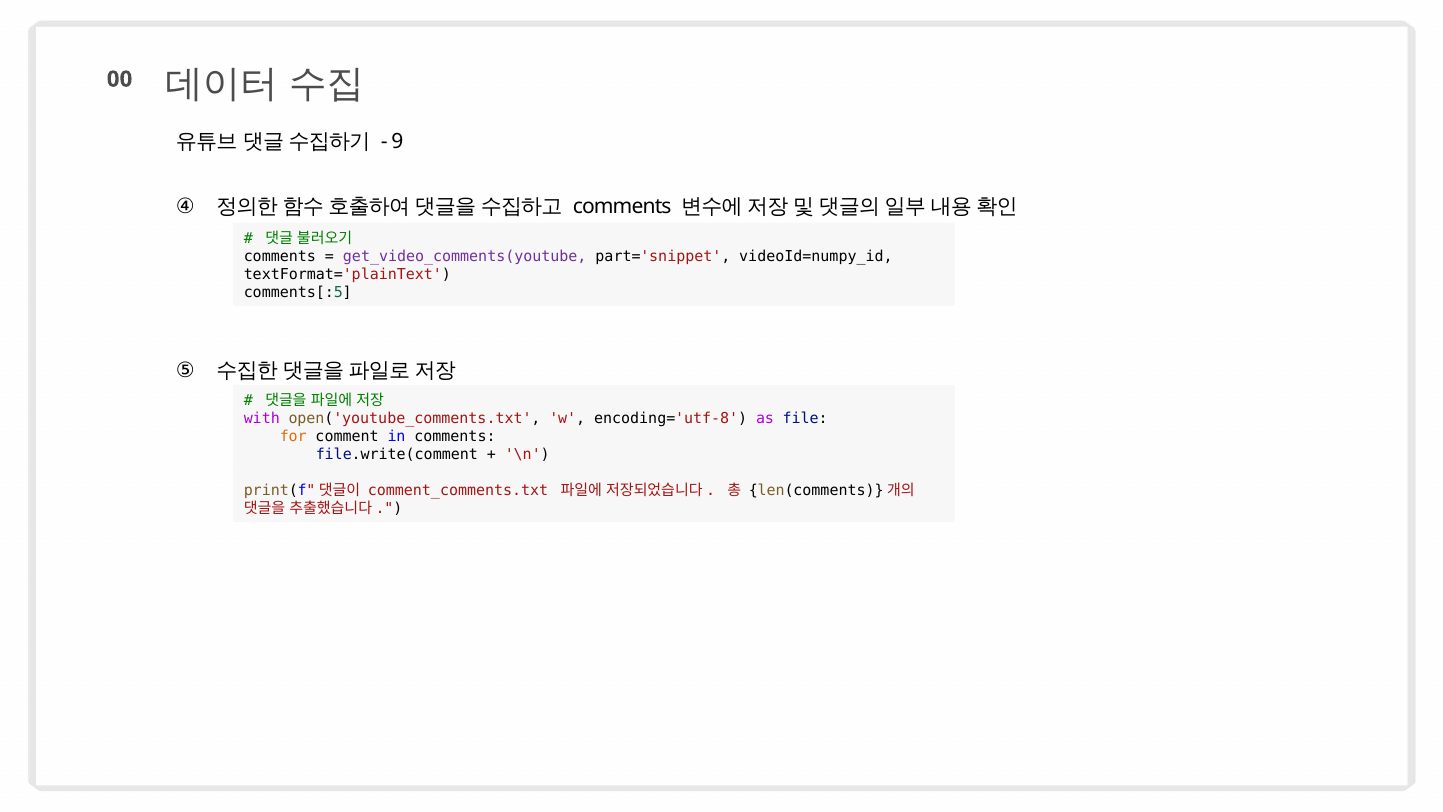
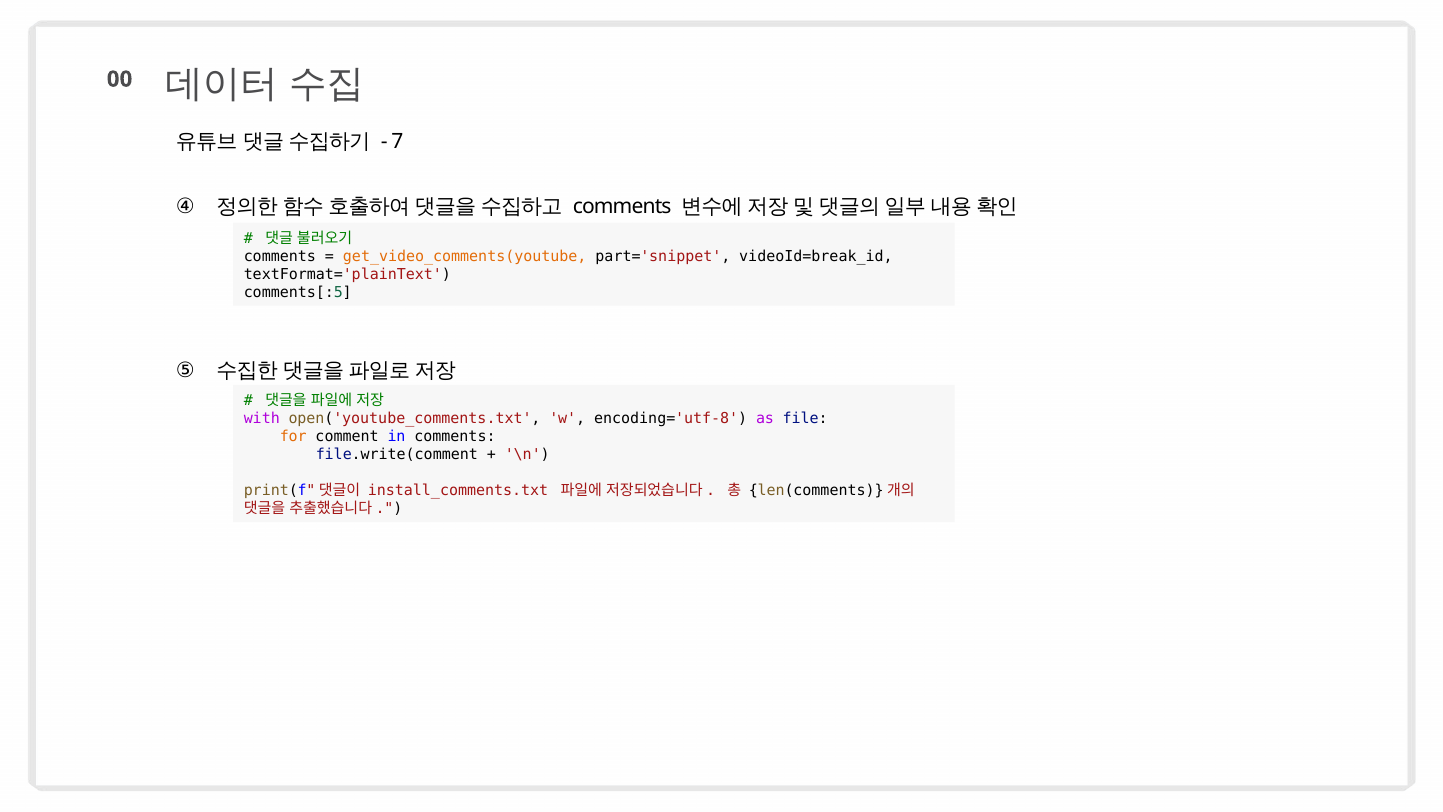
9: 9 -> 7 (397, 141)
get_video_comments(youtube colour: purple -> orange (465, 256)
videoId=numpy_id: videoId=numpy_id -> videoId=break_id (816, 256)
comment_comments.txt: comment_comments.txt -> install_comments.txt (458, 491)
